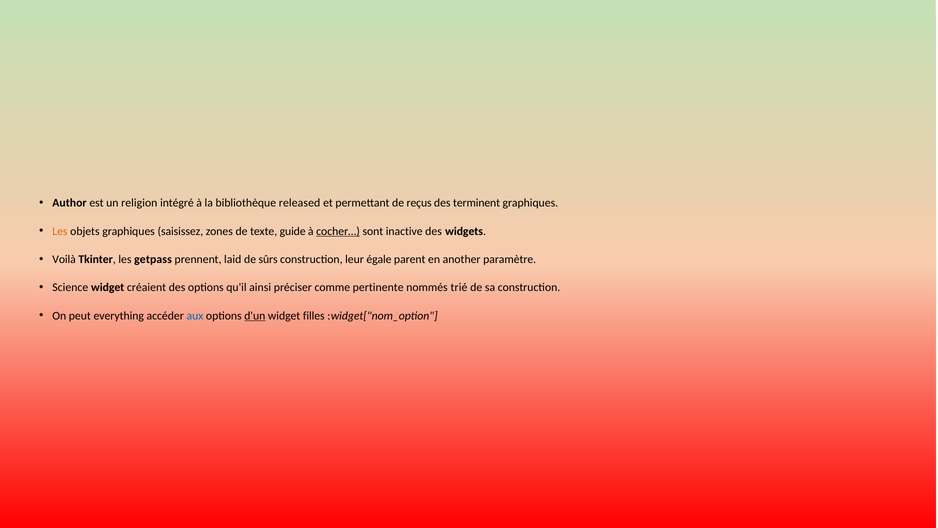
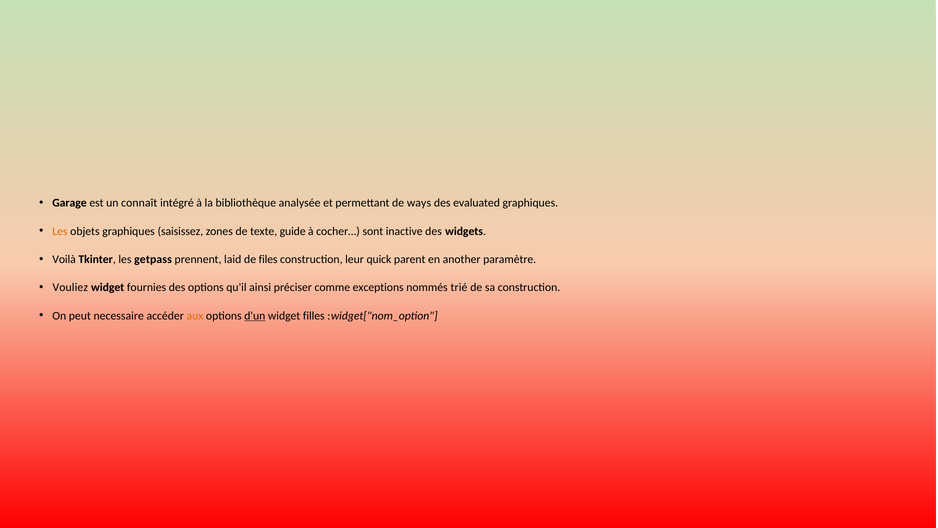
Author: Author -> Garage (70, 203)
religion: religion -> connaît (139, 203)
released: released -> analysée (300, 203)
reçus: reçus -> ways (419, 203)
terminent: terminent -> evaluated (477, 203)
cocher… underline: present -> none (338, 231)
sûrs: sûrs -> files (268, 259)
égale: égale -> quick (379, 259)
Science: Science -> Vouliez (70, 287)
créaient: créaient -> fournies (147, 287)
pertinente: pertinente -> exceptions (378, 287)
everything: everything -> necessaire (119, 316)
aux colour: blue -> orange (195, 316)
